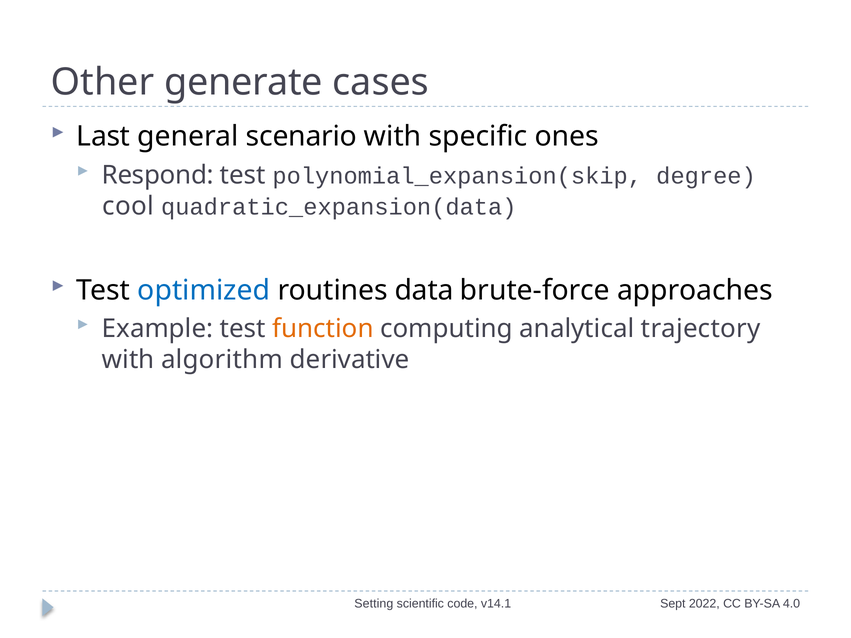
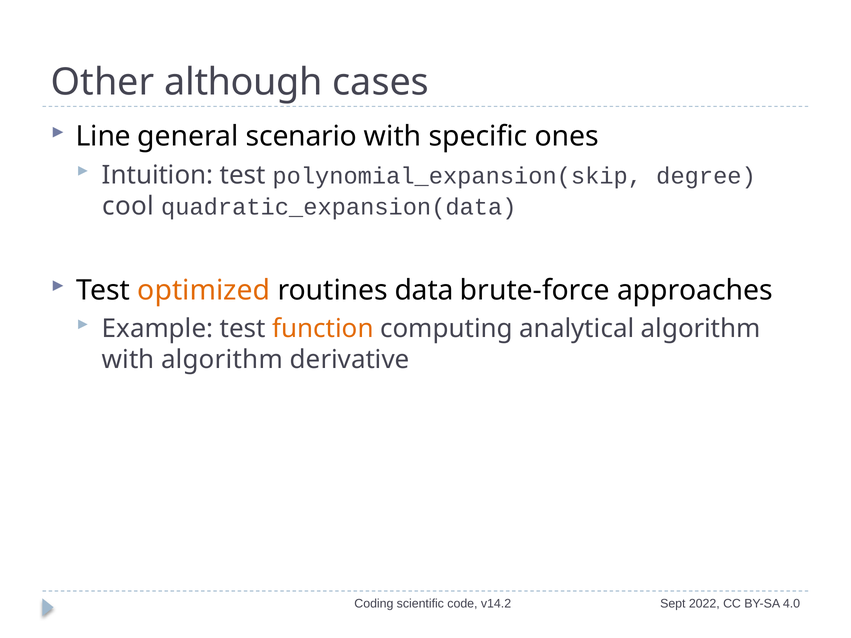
generate: generate -> although (244, 82)
Last: Last -> Line (103, 137)
Respond: Respond -> Intuition (158, 175)
optimized colour: blue -> orange (204, 290)
analytical trajectory: trajectory -> algorithm (701, 329)
Setting: Setting -> Coding (374, 604)
v14.1: v14.1 -> v14.2 (496, 604)
